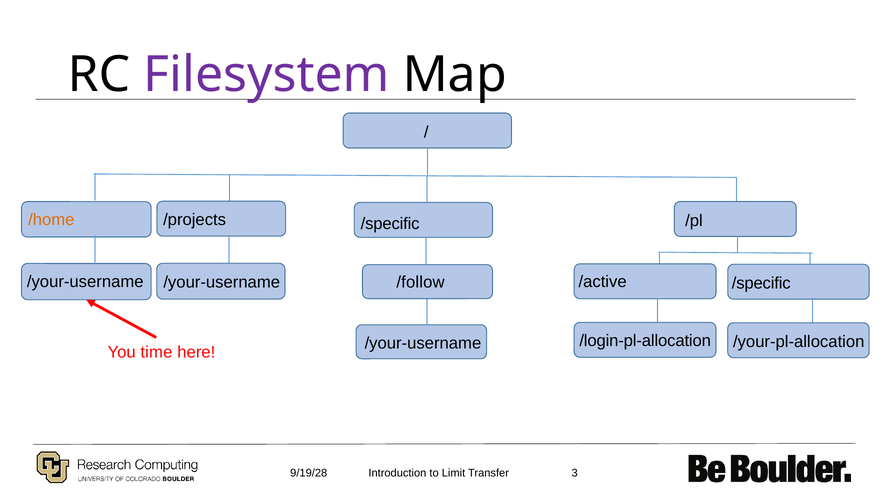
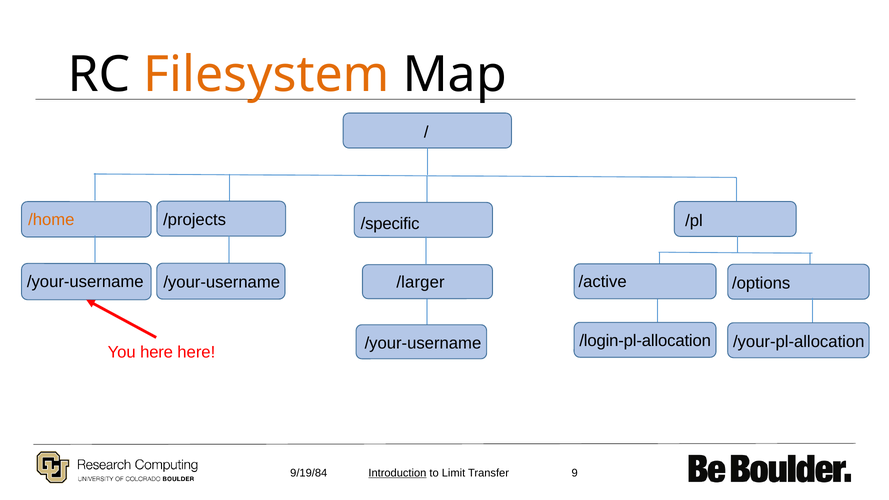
Filesystem colour: purple -> orange (267, 75)
/active /specific: /specific -> /options (761, 283)
/follow: /follow -> /larger (421, 283)
You time: time -> here (157, 352)
9/19/28: 9/19/28 -> 9/19/84 (309, 473)
Introduction underline: none -> present (397, 473)
3: 3 -> 9 (575, 473)
